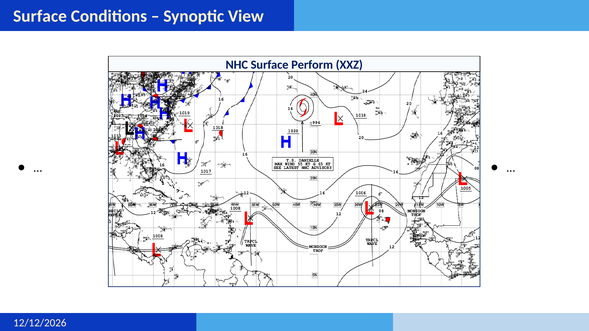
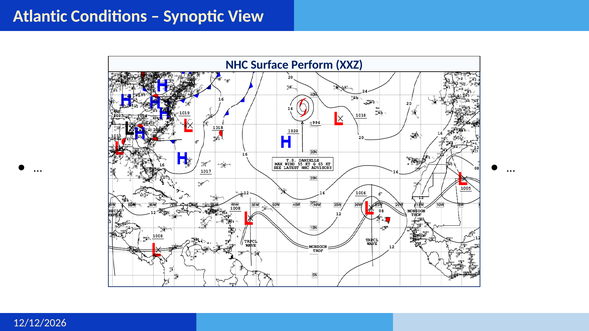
Surface: Surface -> Atlantic (40, 16)
